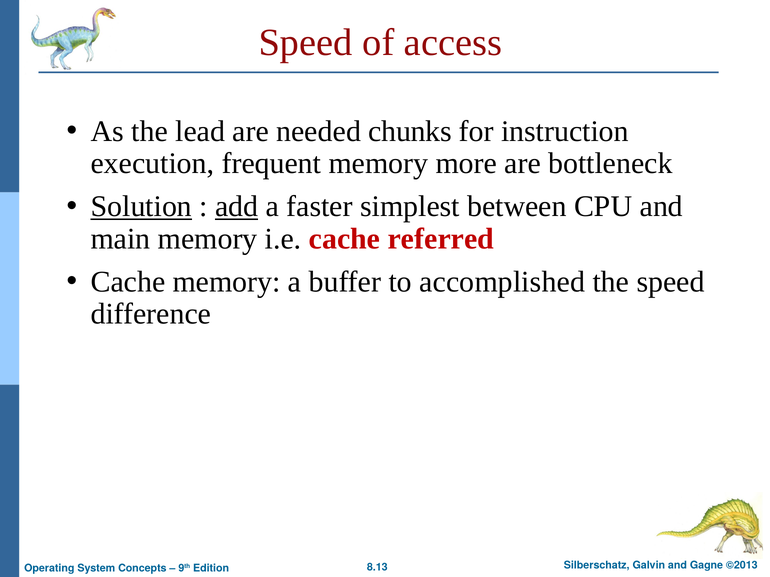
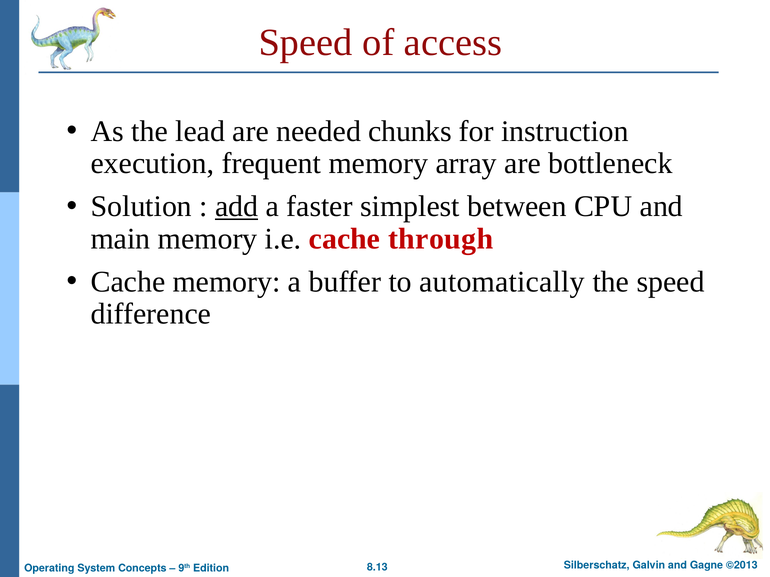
more: more -> array (466, 164)
Solution underline: present -> none (141, 207)
referred: referred -> through (441, 239)
accomplished: accomplished -> automatically (502, 282)
